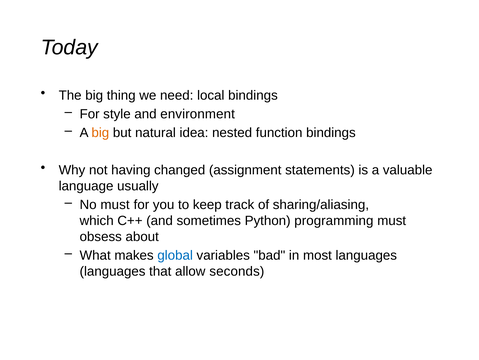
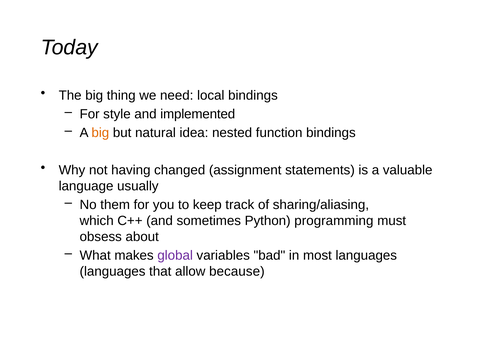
environment: environment -> implemented (198, 114)
No must: must -> them (115, 204)
global colour: blue -> purple (175, 255)
seconds: seconds -> because (237, 271)
